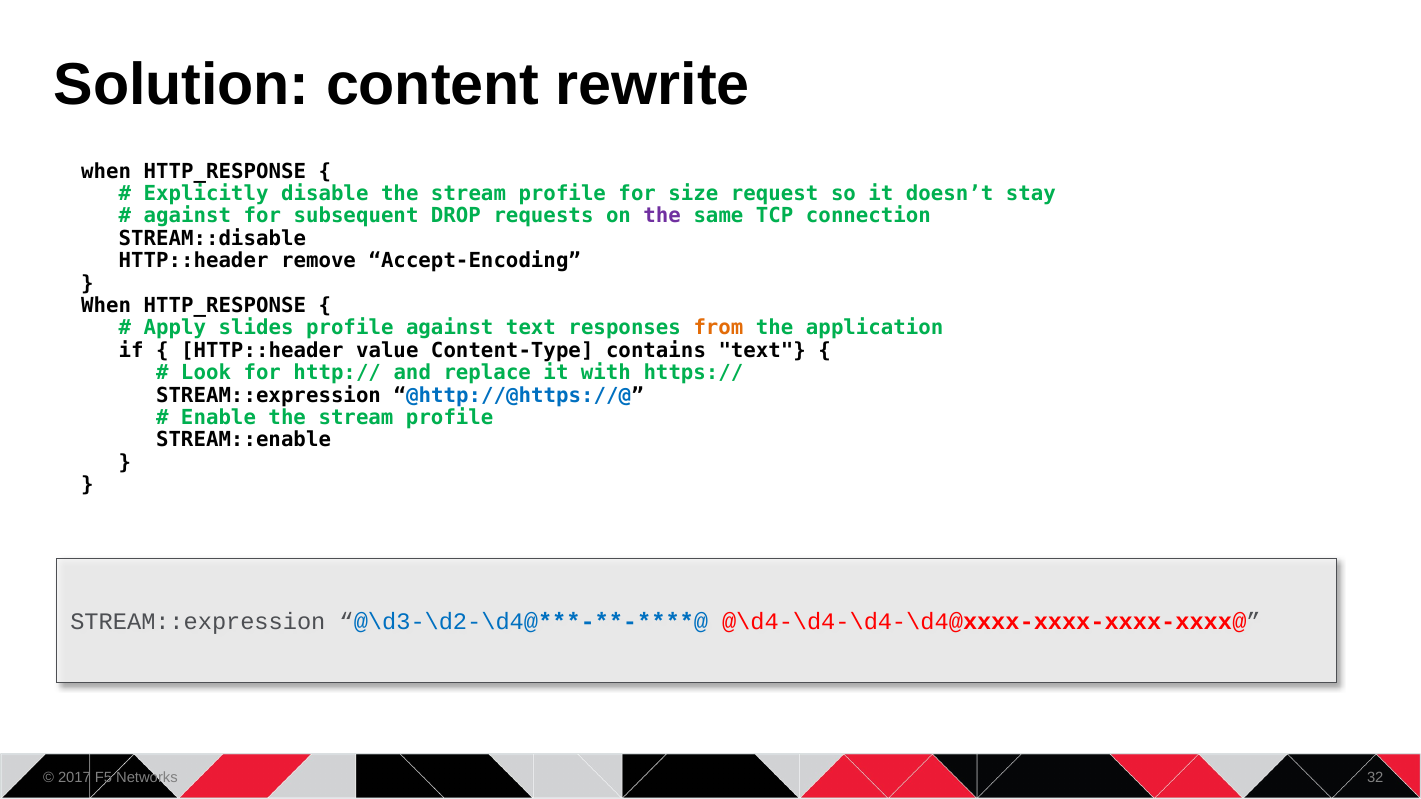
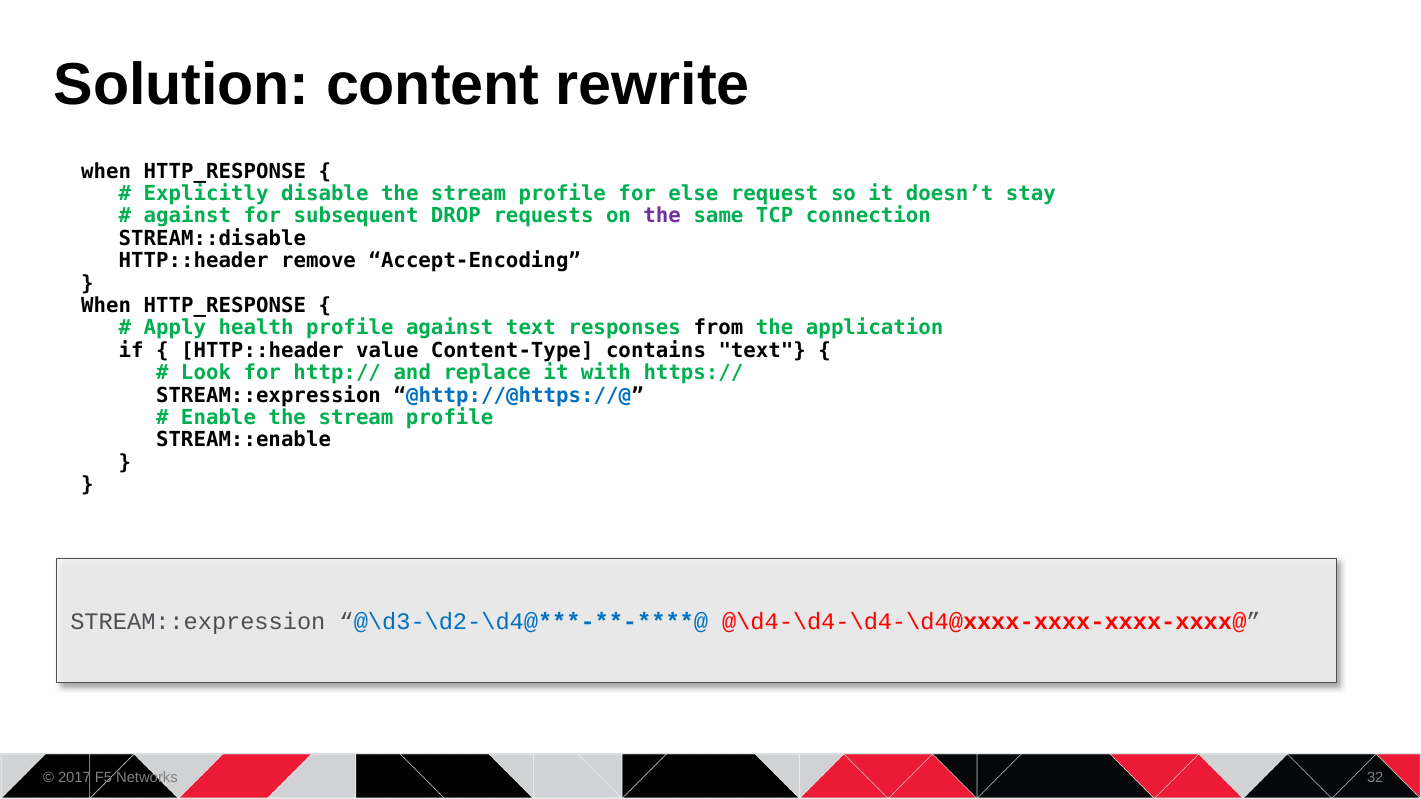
size: size -> else (693, 194)
slides: slides -> health (256, 328)
from colour: orange -> black (718, 328)
